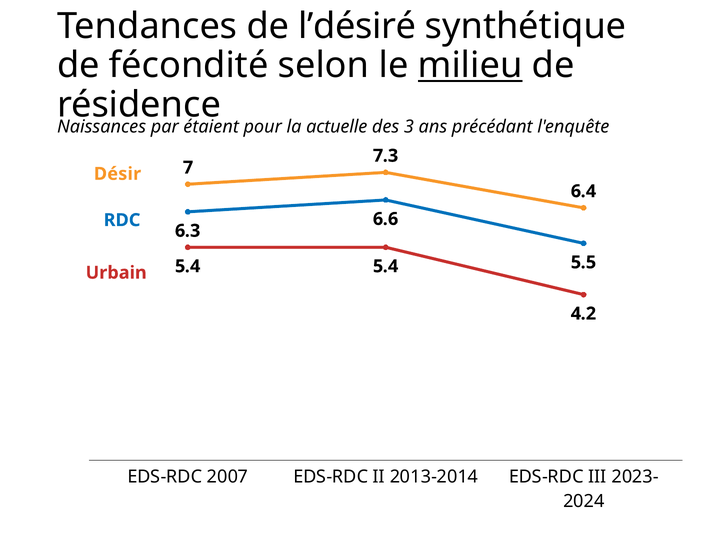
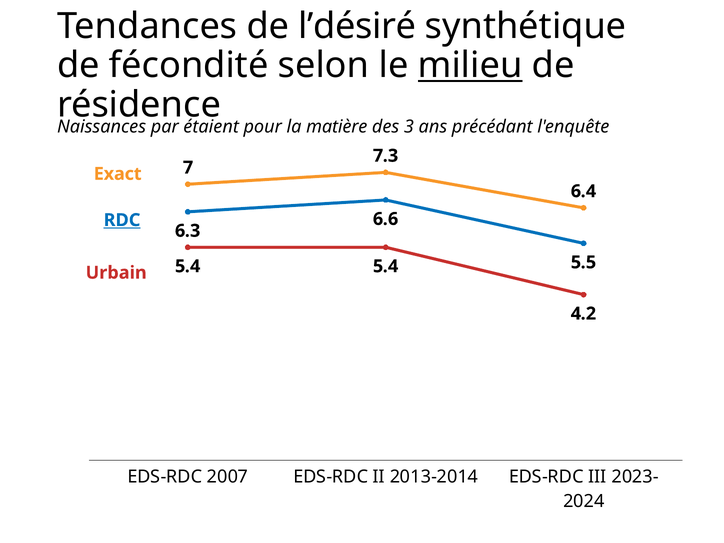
actuelle: actuelle -> matière (337, 127)
Désir: Désir -> Exact (118, 174)
RDC underline: none -> present (122, 220)
